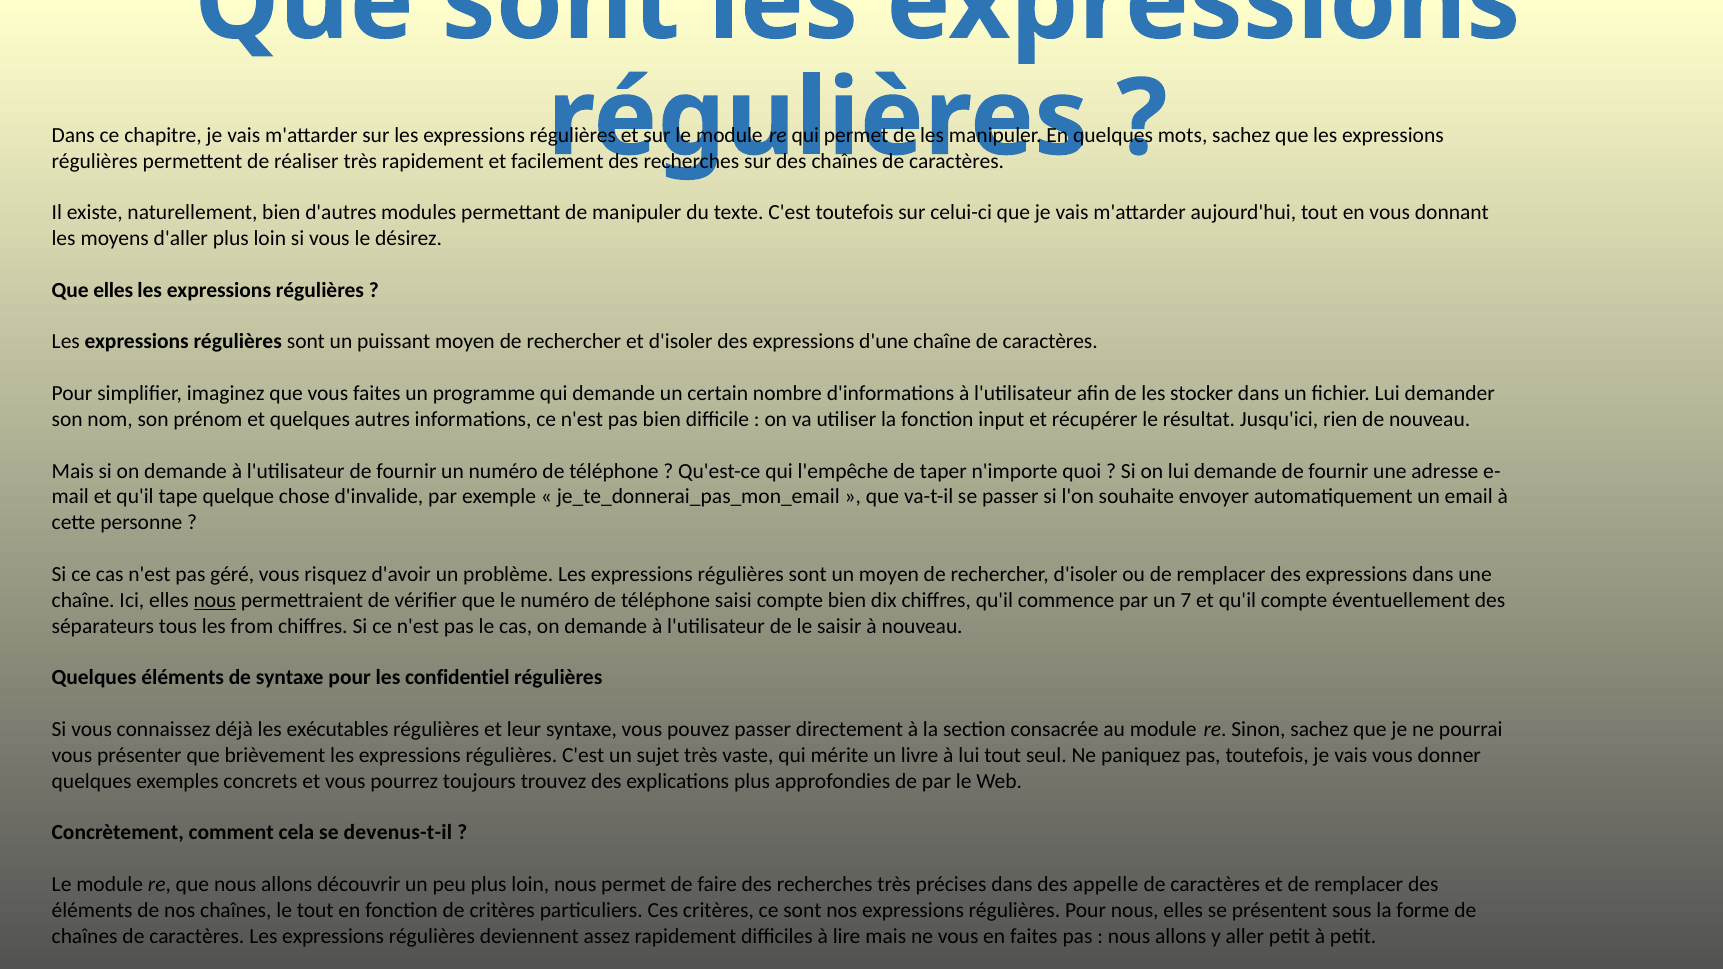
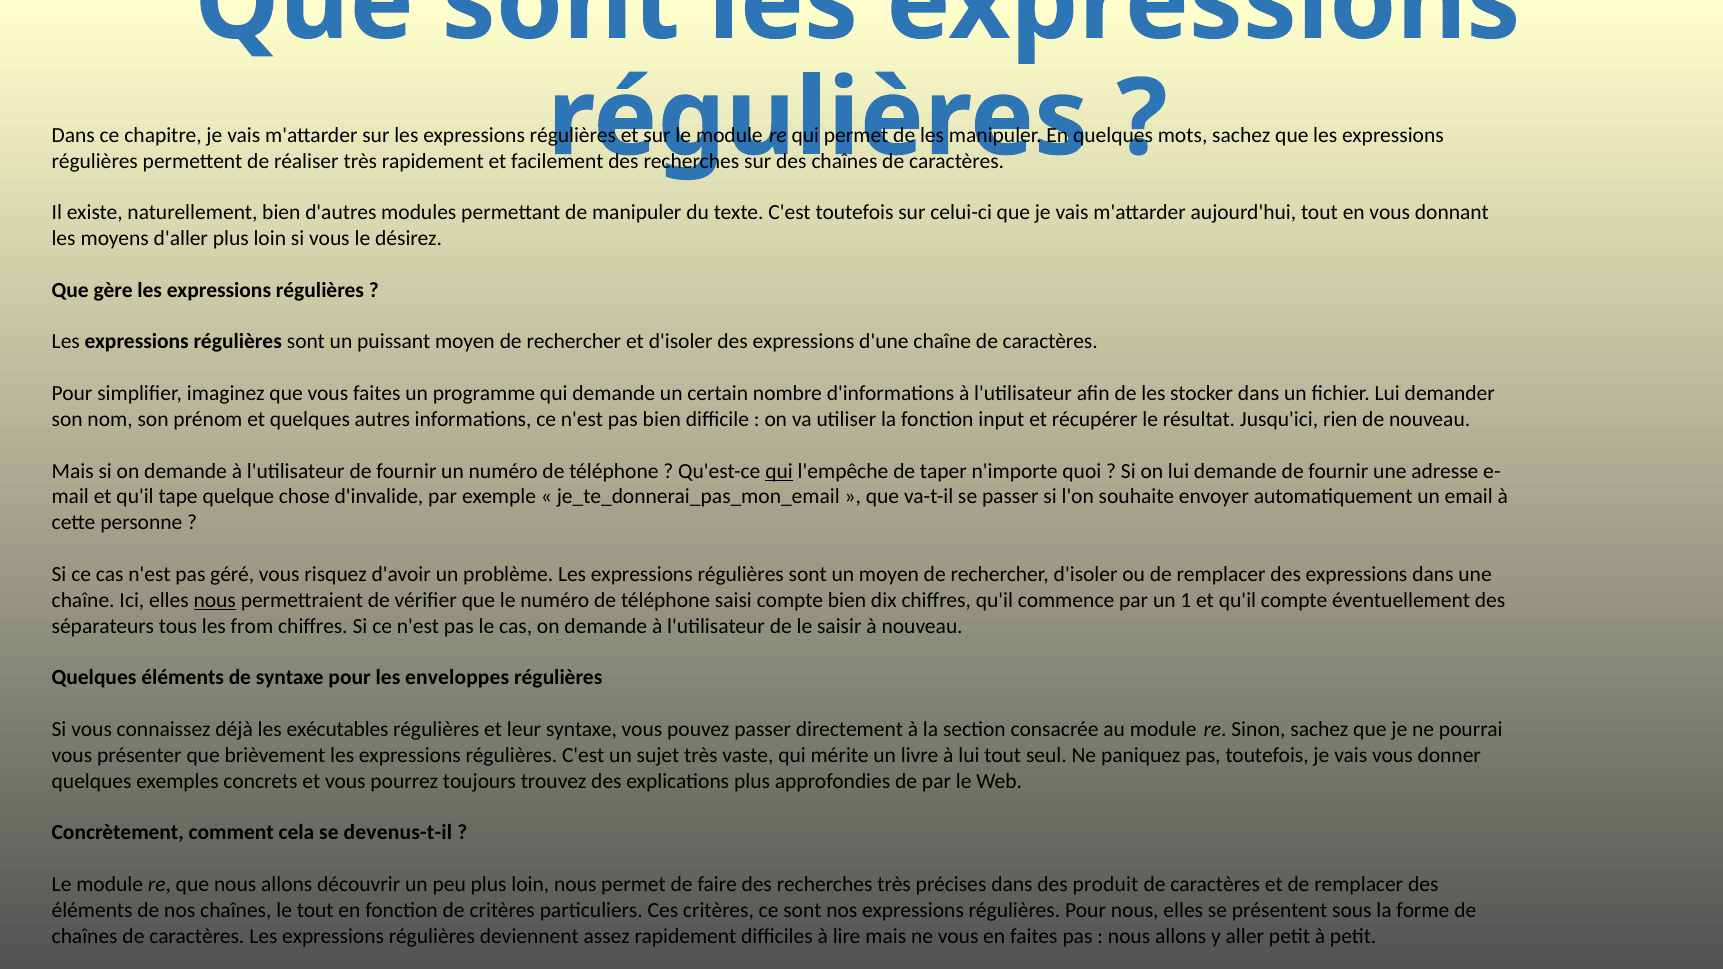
Que elles: elles -> gère (113, 290)
qui underline: none -> present (779, 471)
7: 7 -> 1 (1186, 600)
confidentiel: confidentiel -> enveloppes (457, 678)
appelle: appelle -> produit (1106, 885)
